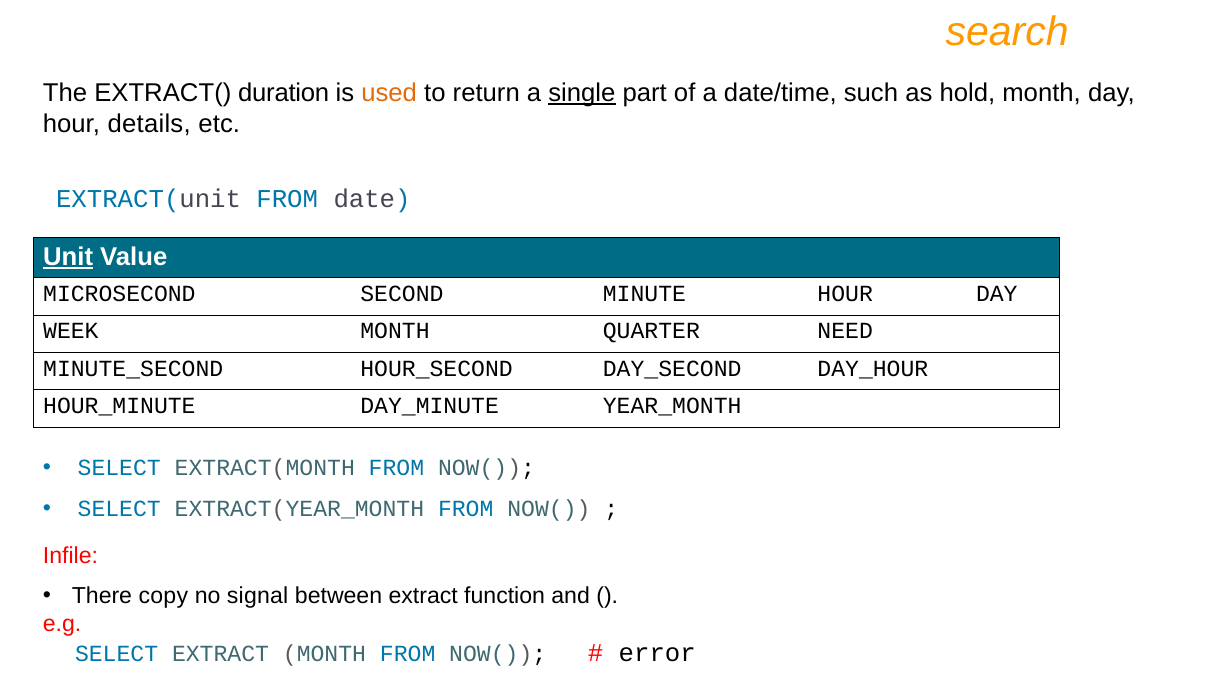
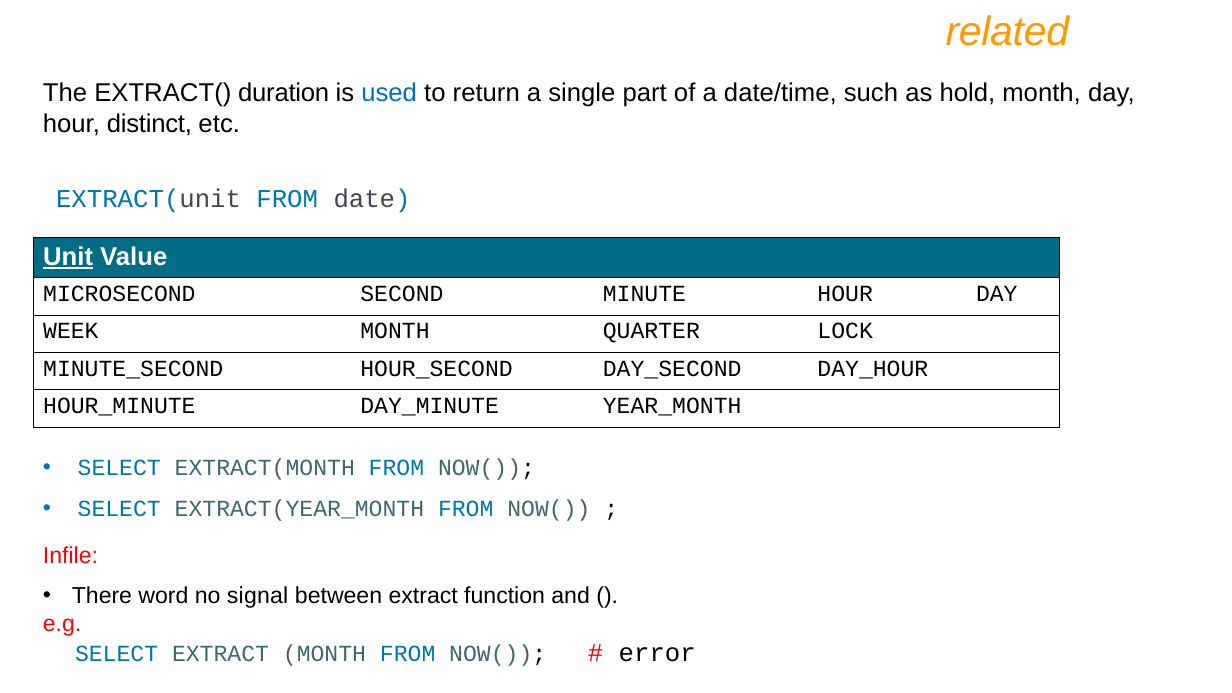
search: search -> related (1007, 32)
used colour: orange -> blue (389, 93)
single underline: present -> none (582, 93)
details: details -> distinct (149, 124)
NEED: NEED -> LOCK (845, 331)
copy: copy -> word (163, 596)
